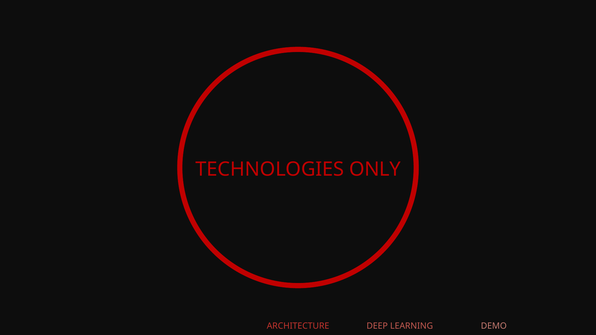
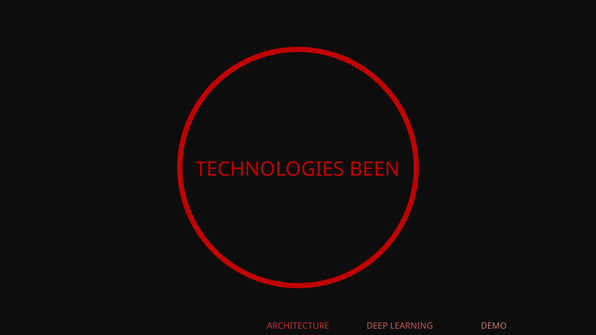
ONLY: ONLY -> BEEN (375, 170)
